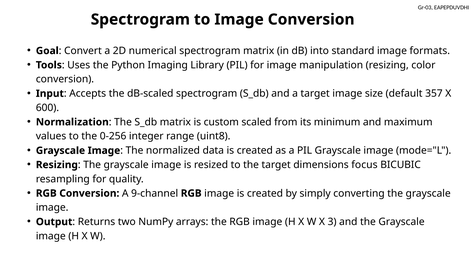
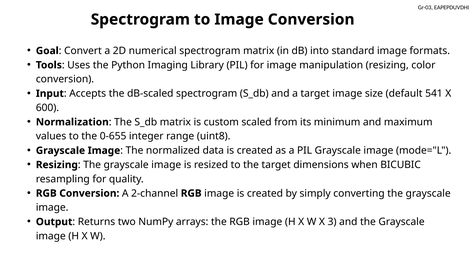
357: 357 -> 541 (434, 94)
0-256: 0-256 -> 0-655 (113, 137)
focus: focus -> when (365, 165)
9-channel: 9-channel -> 2-channel (155, 194)
